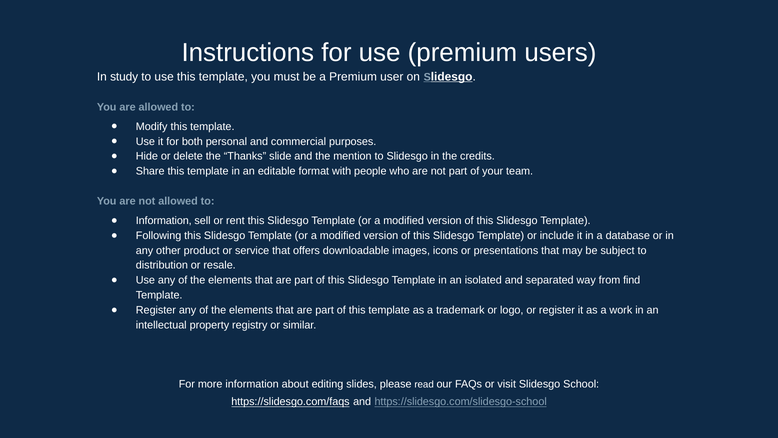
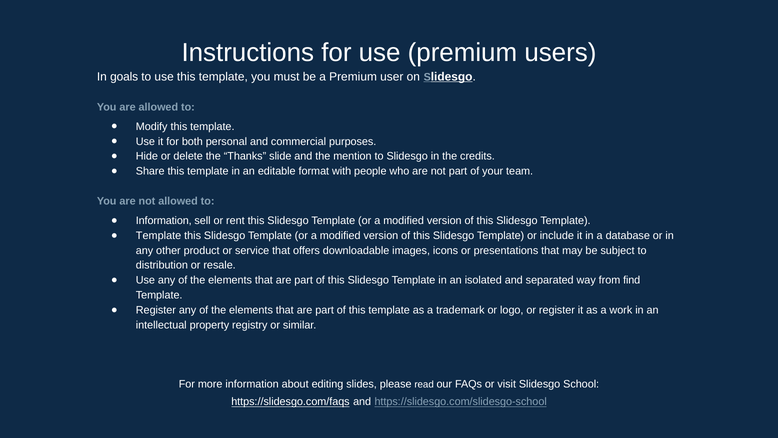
study: study -> goals (124, 77)
Following: Following -> Template (159, 235)
